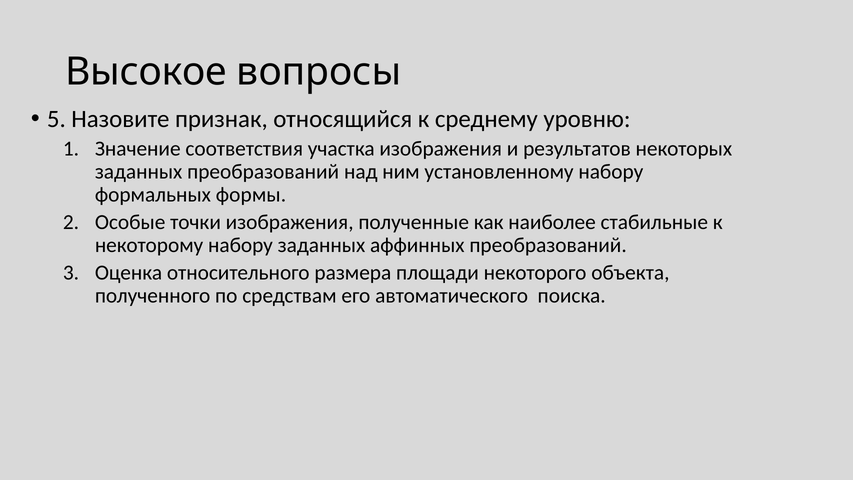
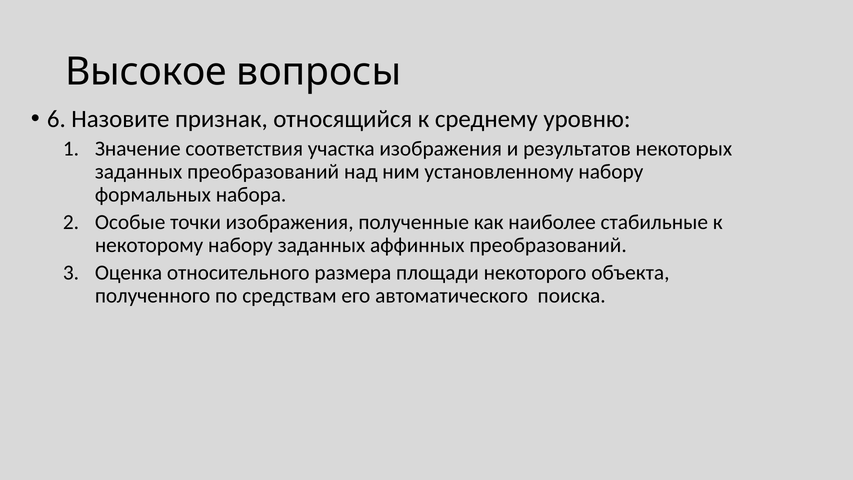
5: 5 -> 6 (56, 119)
формы: формы -> набора (251, 195)
